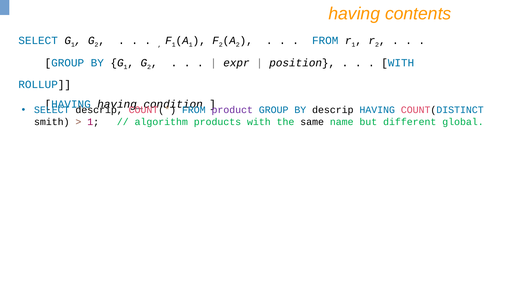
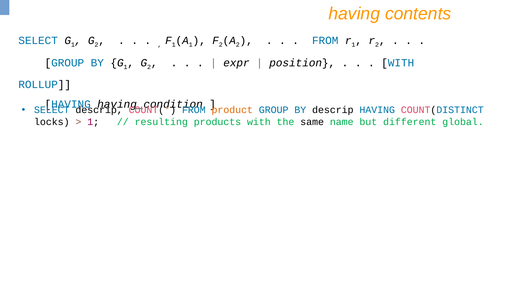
product colour: purple -> orange (232, 110)
smith: smith -> locks (52, 122)
algorithm: algorithm -> resulting (161, 122)
